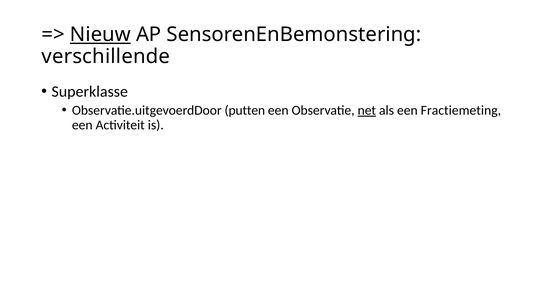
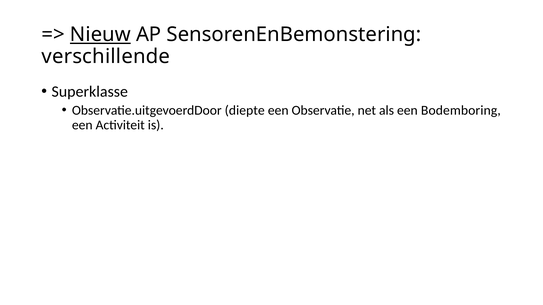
putten: putten -> diepte (245, 111)
net underline: present -> none (367, 111)
Fractiemeting: Fractiemeting -> Bodemboring (461, 111)
